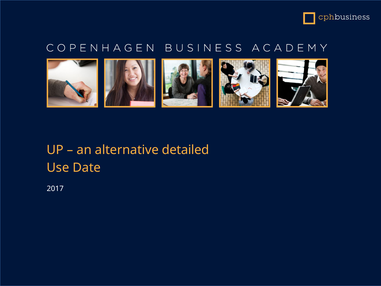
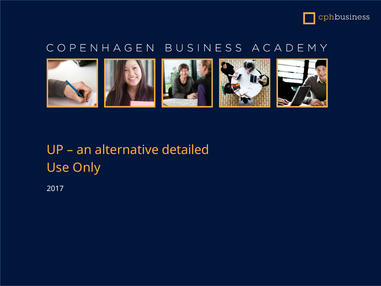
Date: Date -> Only (87, 168)
